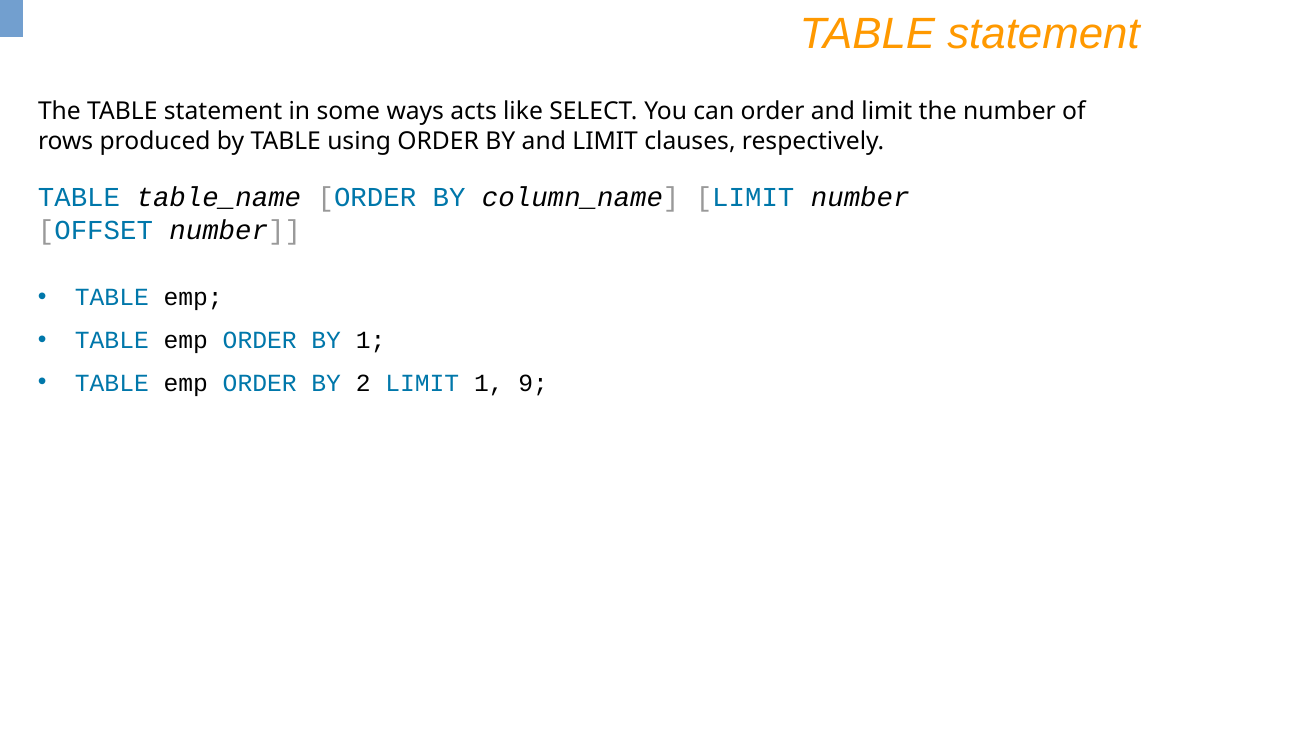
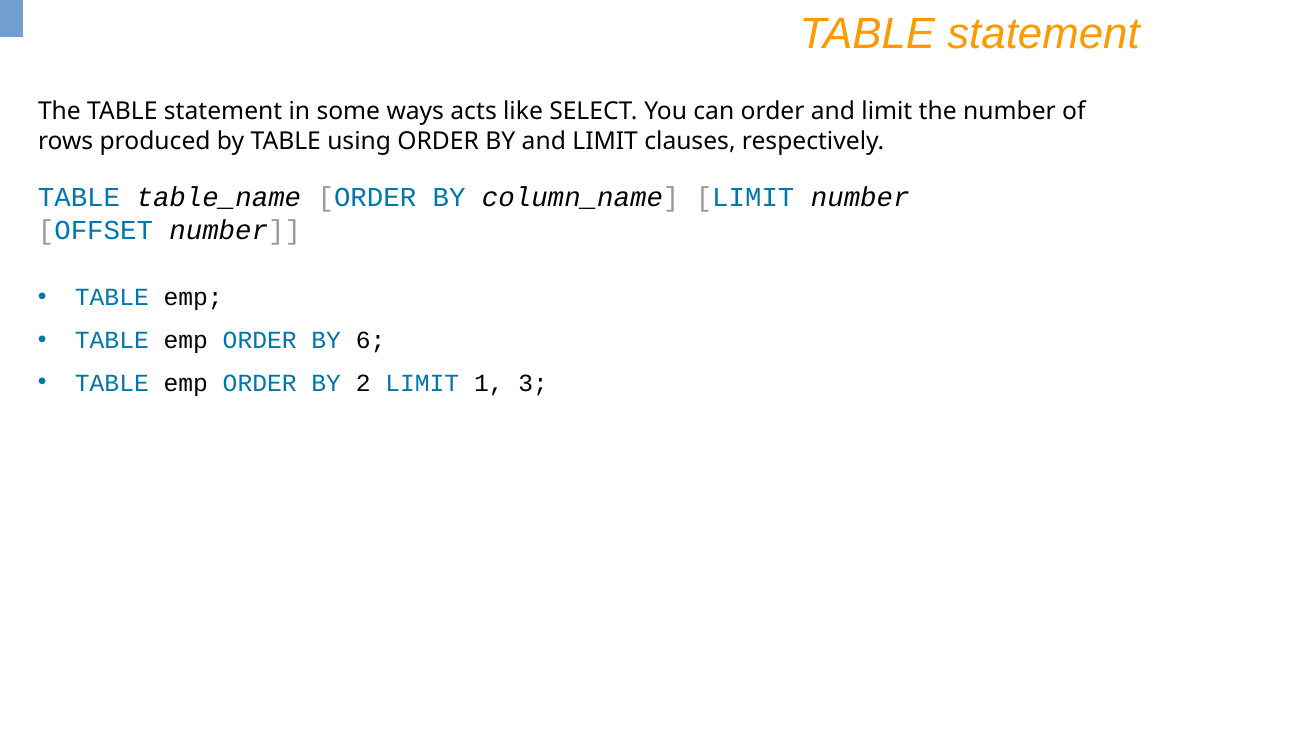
BY 1: 1 -> 6 (371, 340)
9: 9 -> 3 (533, 383)
